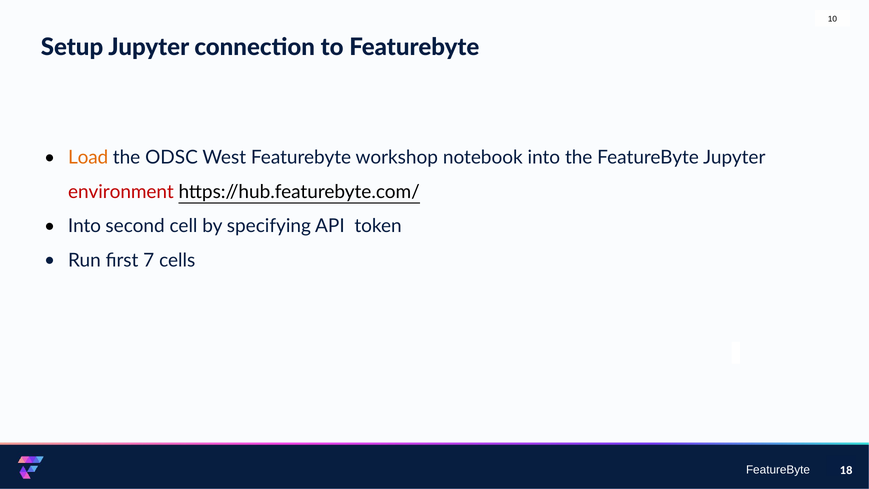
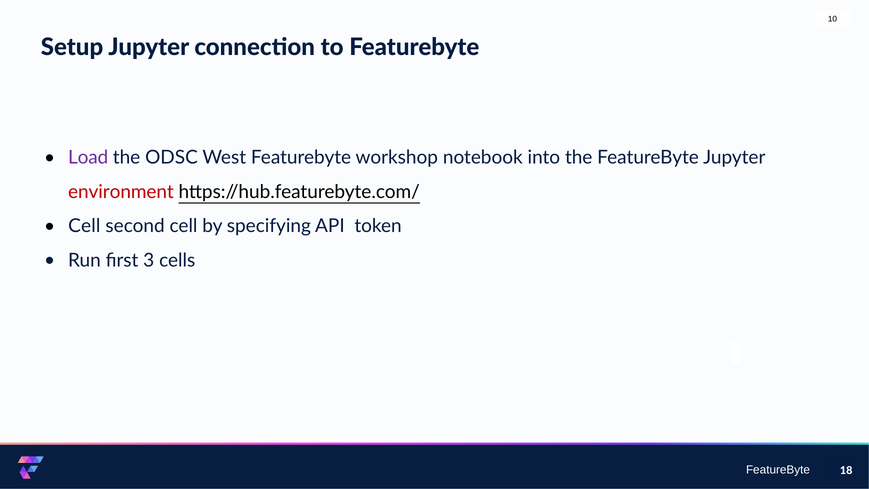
Load colour: orange -> purple (88, 158)
Into: Into -> Cell (84, 226)
7: 7 -> 3 (149, 260)
